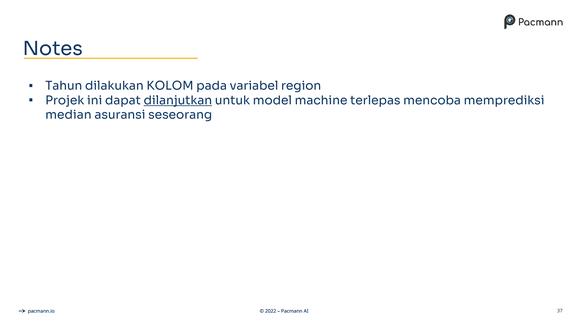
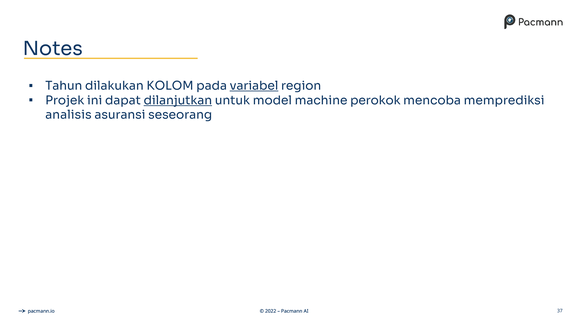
variabel underline: none -> present (254, 86)
terlepas: terlepas -> perokok (375, 100)
median: median -> analisis (68, 115)
